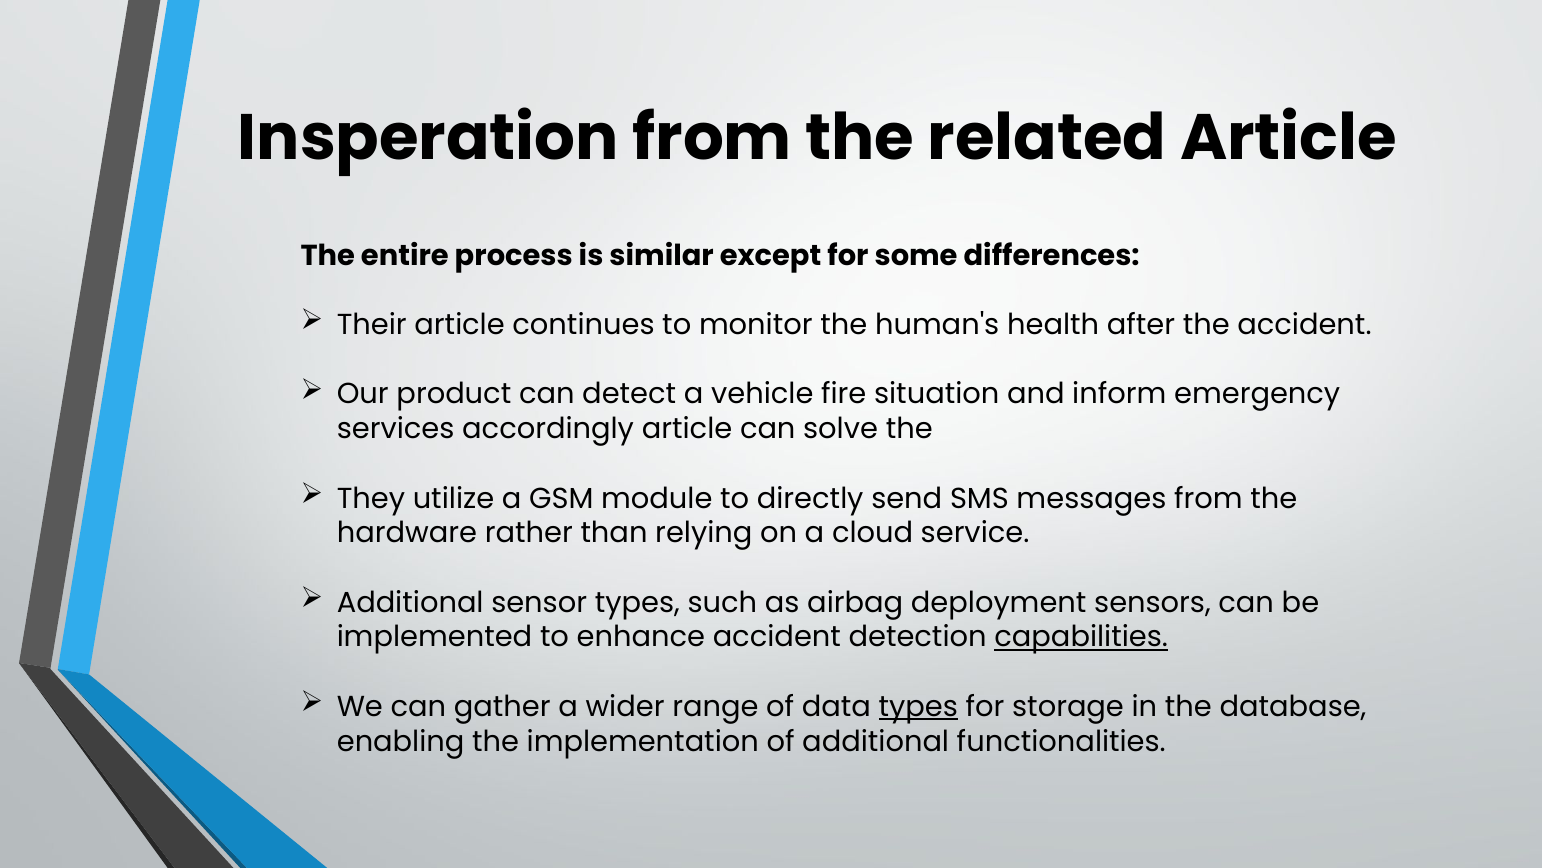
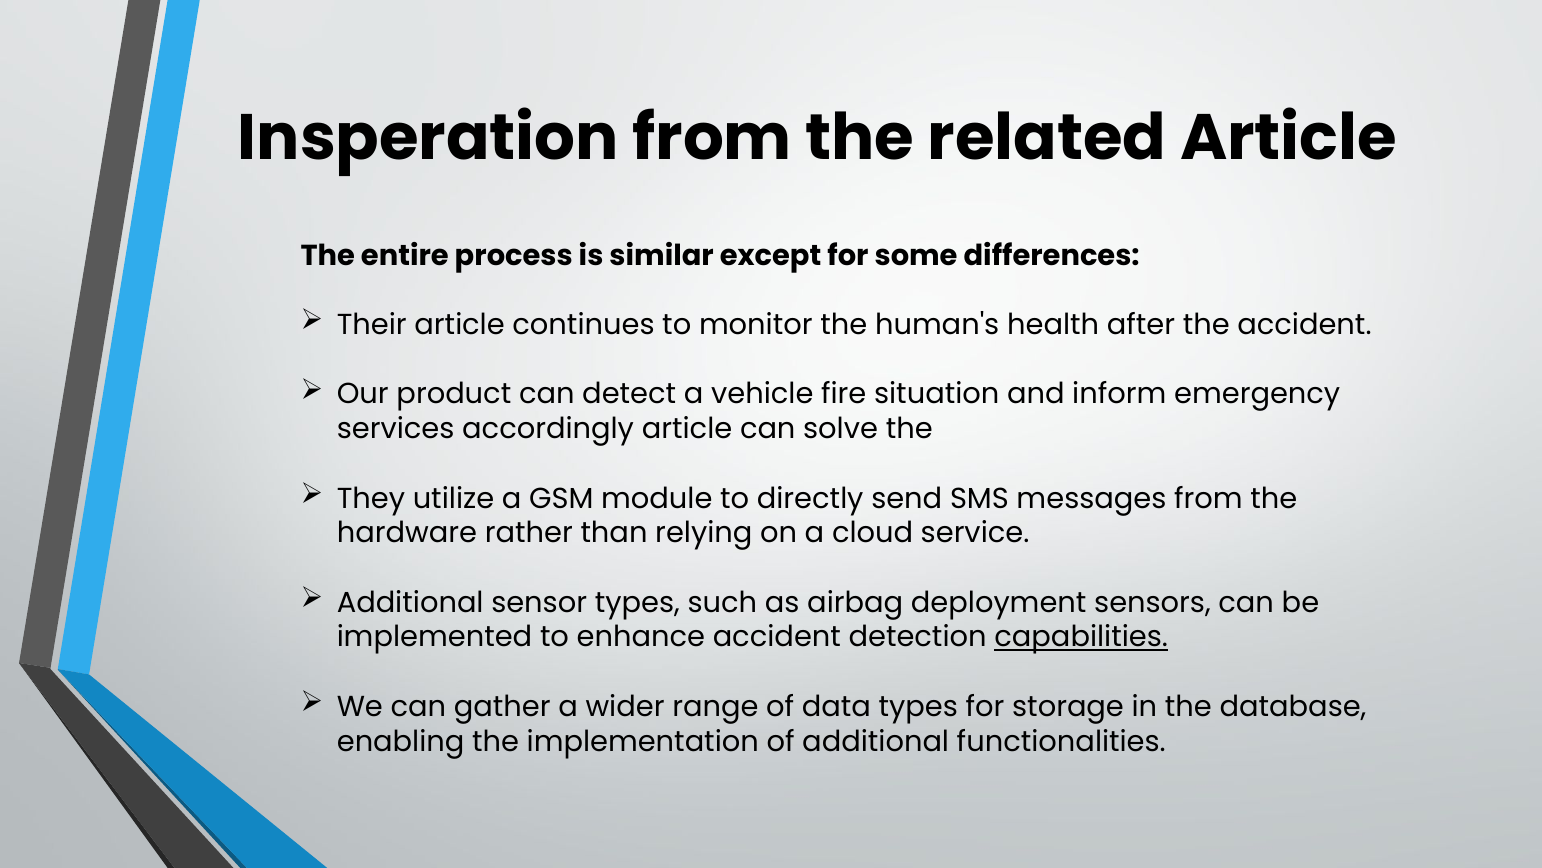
types underline: present -> none (918, 706)
